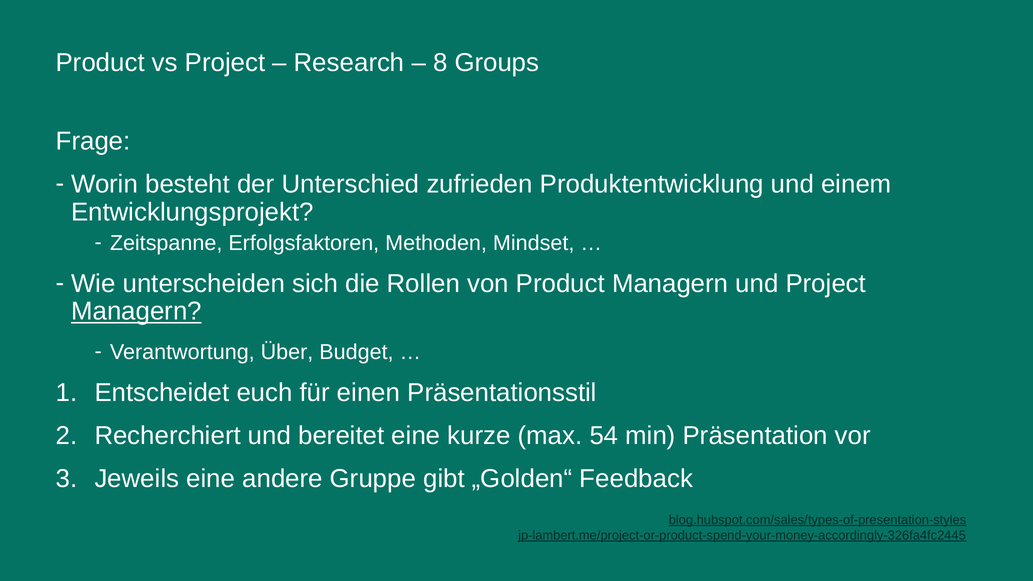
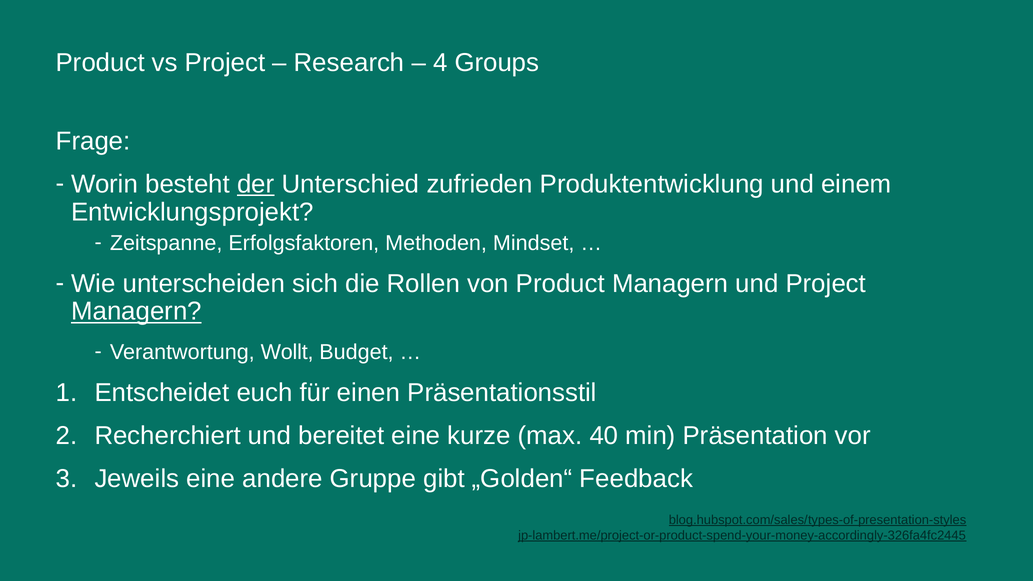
8: 8 -> 4 (440, 63)
der underline: none -> present (256, 184)
Über: Über -> Wollt (287, 352)
54: 54 -> 40 (604, 436)
